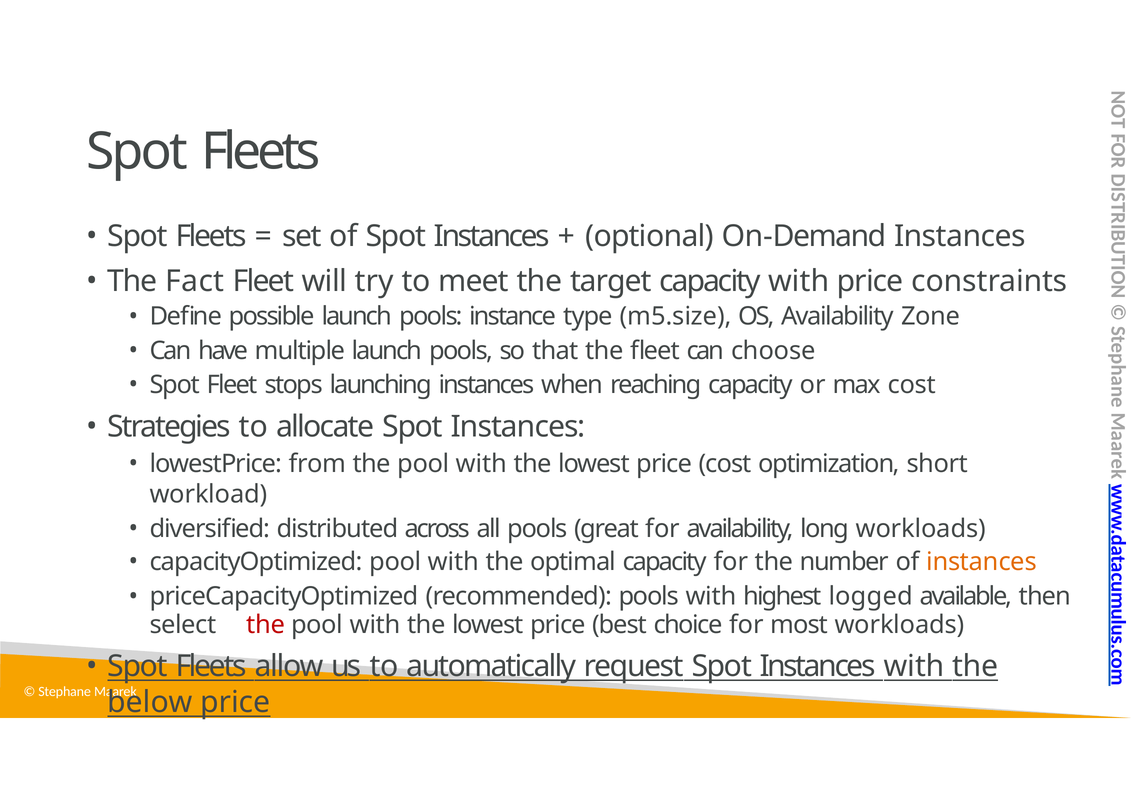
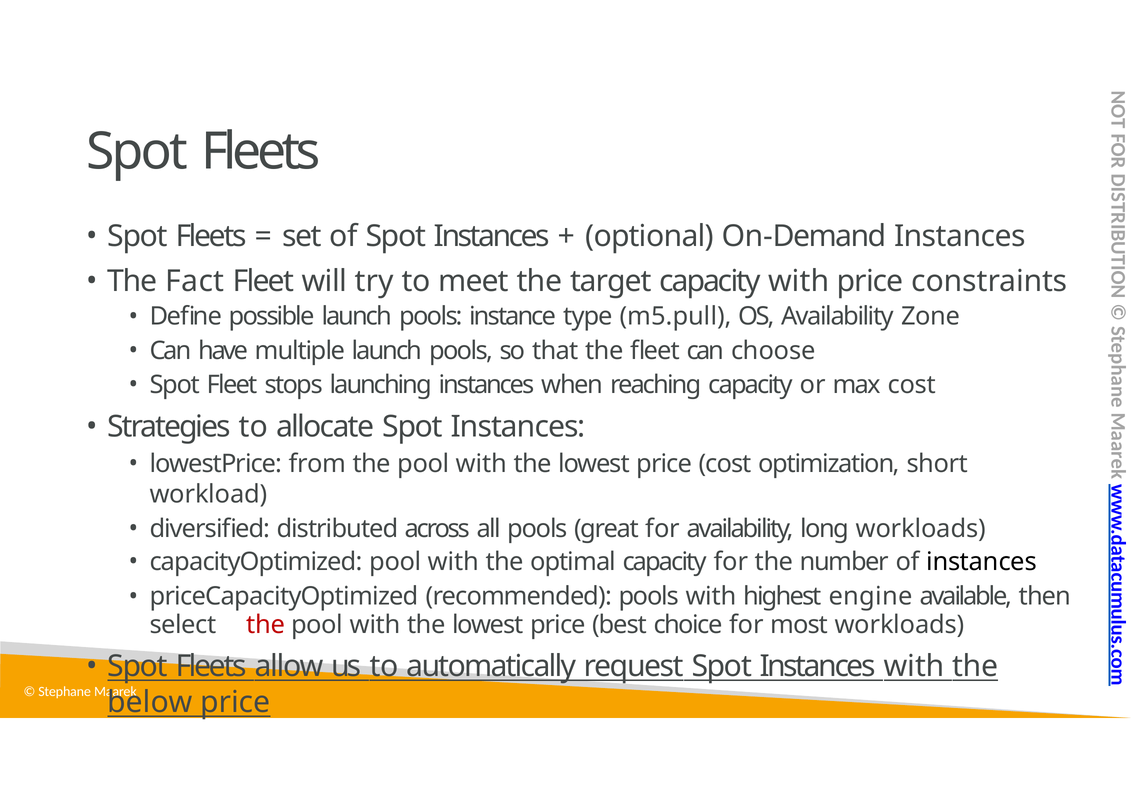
m5.size: m5.size -> m5.pull (676, 316)
instances colour: orange -> black (982, 562)
logged: logged -> engine (871, 596)
